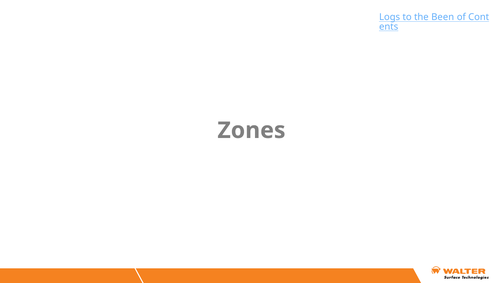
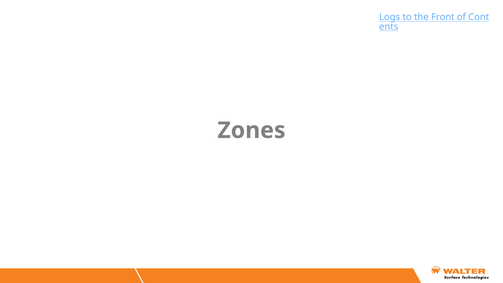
Been: Been -> Front (443, 17)
